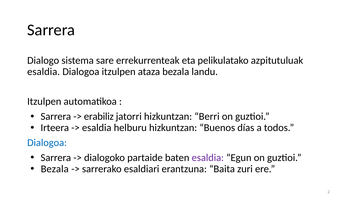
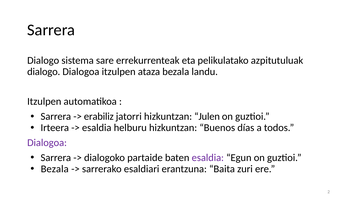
esaldia: esaldia -> dialogo (44, 72)
Berri: Berri -> Julen (207, 116)
Dialogoa colour: blue -> purple (47, 143)
